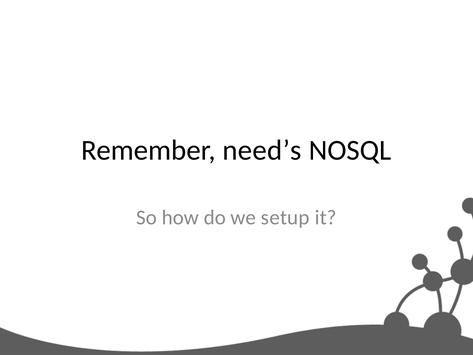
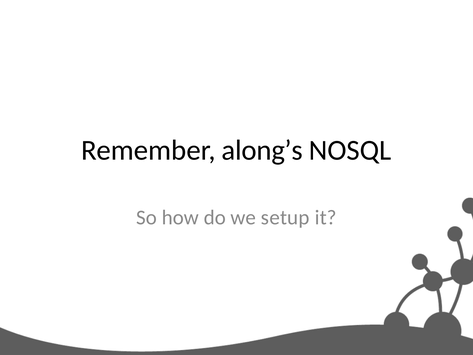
need’s: need’s -> along’s (262, 150)
